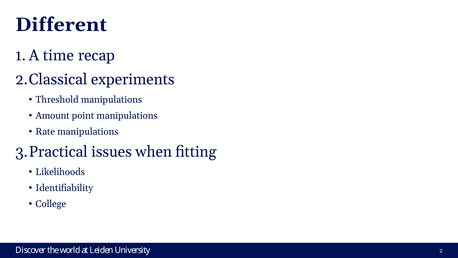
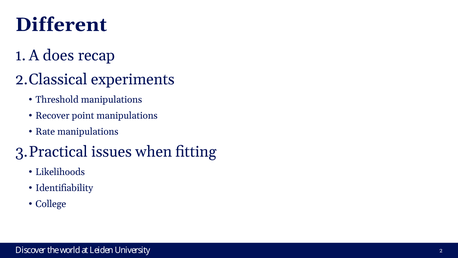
time: time -> does (58, 55)
Amount: Amount -> Recover (53, 115)
